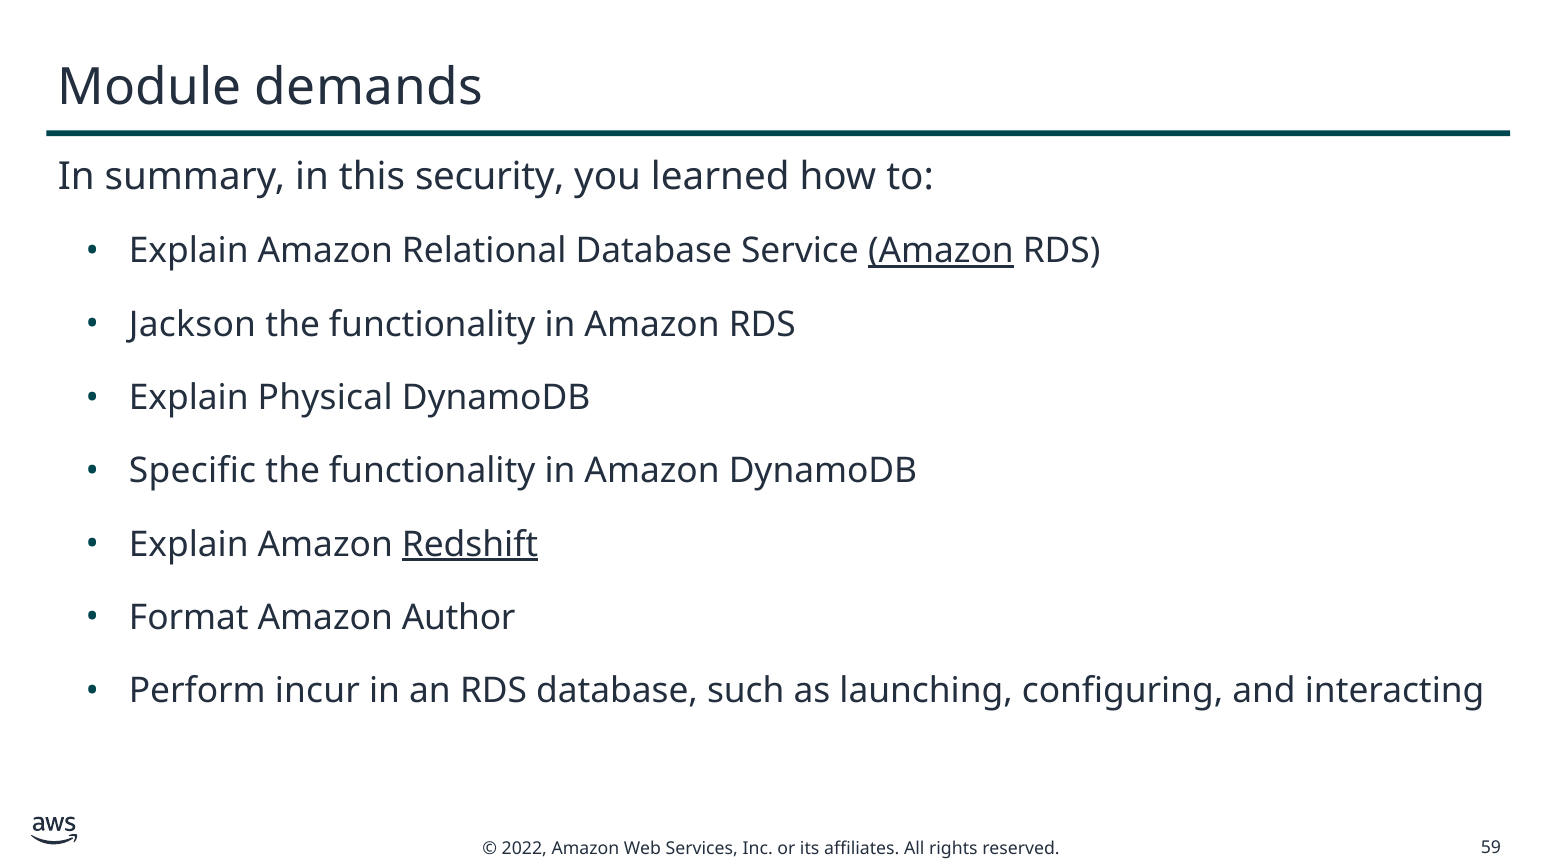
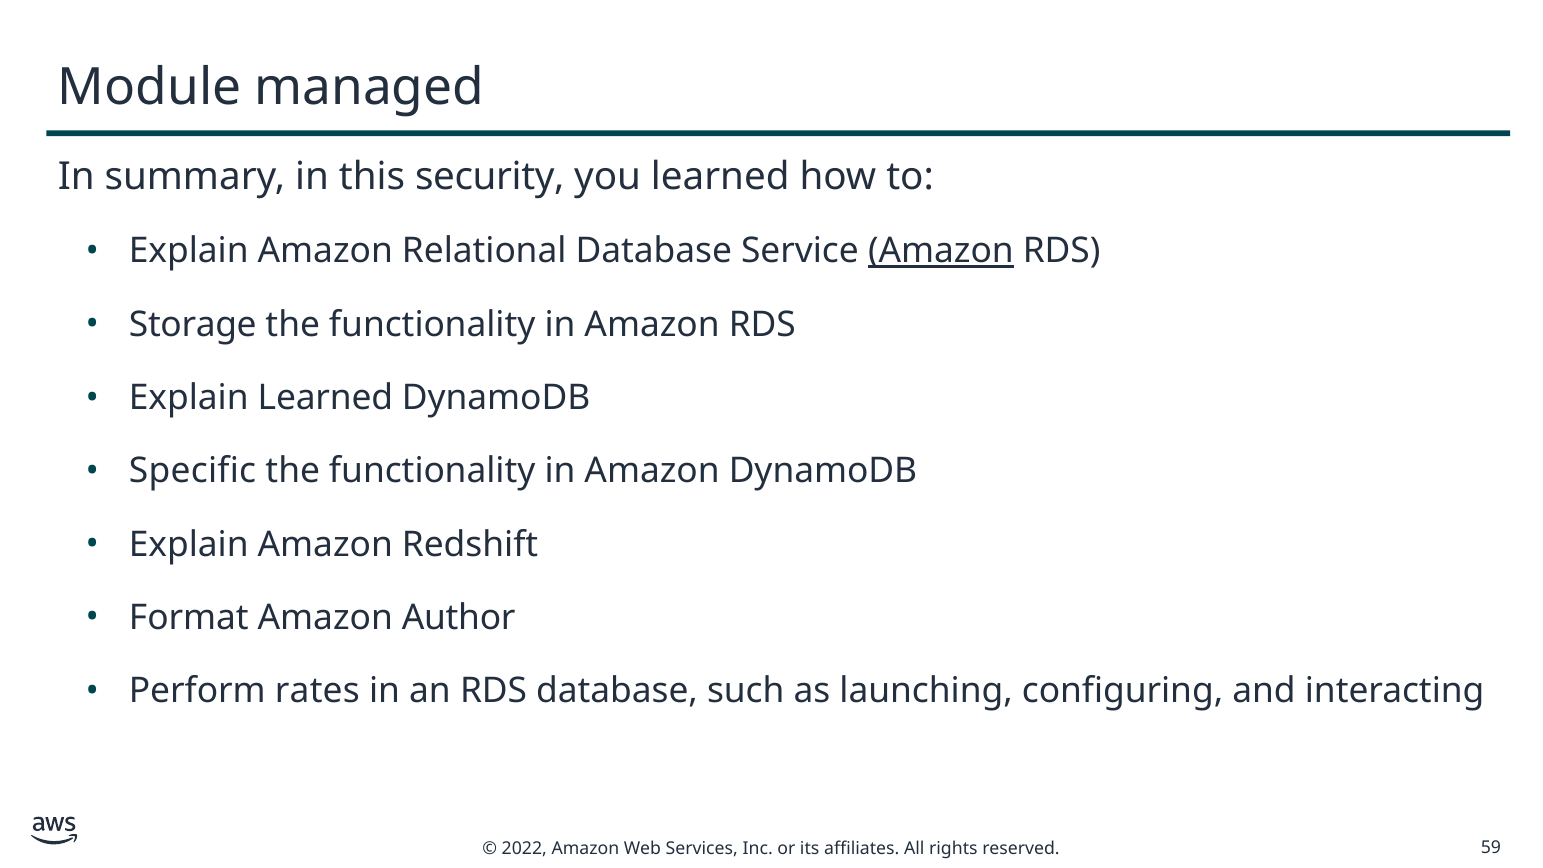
demands: demands -> managed (369, 88)
Jackson: Jackson -> Storage (193, 325)
Explain Physical: Physical -> Learned (325, 398)
Redshift underline: present -> none (470, 544)
incur: incur -> rates (317, 691)
